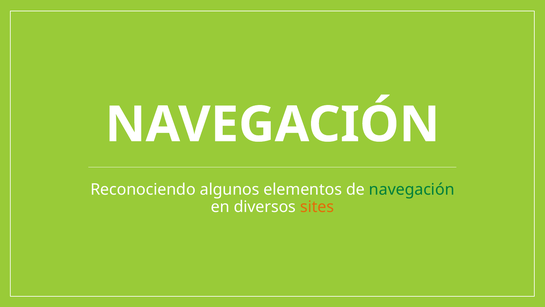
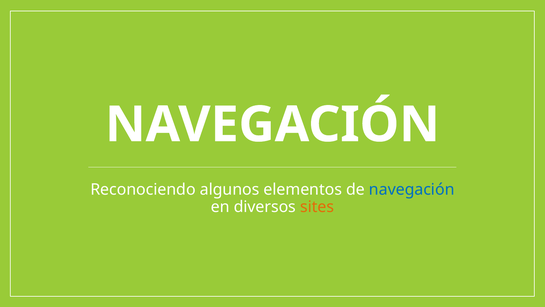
navegación colour: green -> blue (412, 189)
